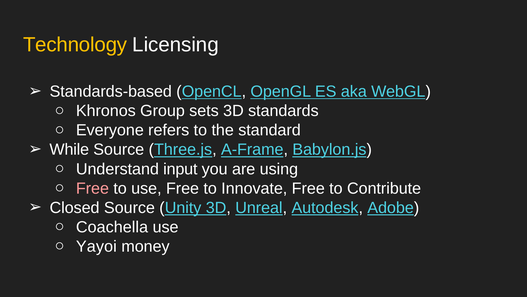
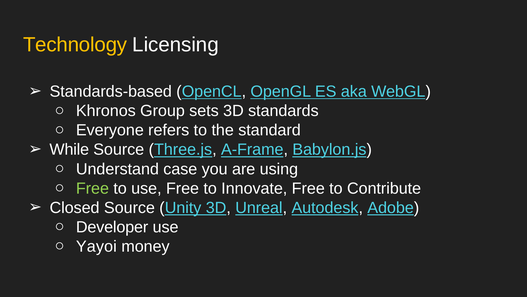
input: input -> case (180, 169)
Free colour: pink -> light green (92, 188)
Coachella: Coachella -> Developer (112, 227)
